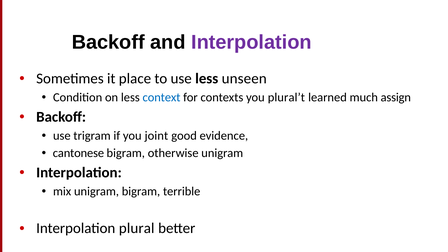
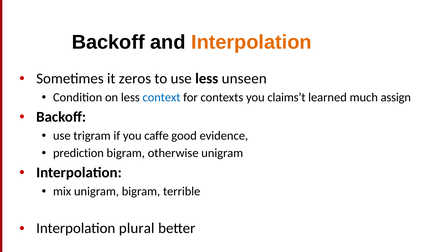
Interpolation colour: purple -> orange (251, 42)
place: place -> zeros (135, 79)
plural’t: plural’t -> claims’t (286, 97)
joint: joint -> caffe (157, 136)
cantonese: cantonese -> prediction (78, 153)
